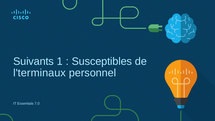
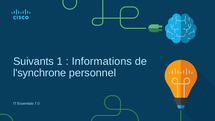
Susceptibles: Susceptibles -> Informations (102, 61)
l'terminaux: l'terminaux -> l'synchrone (40, 73)
